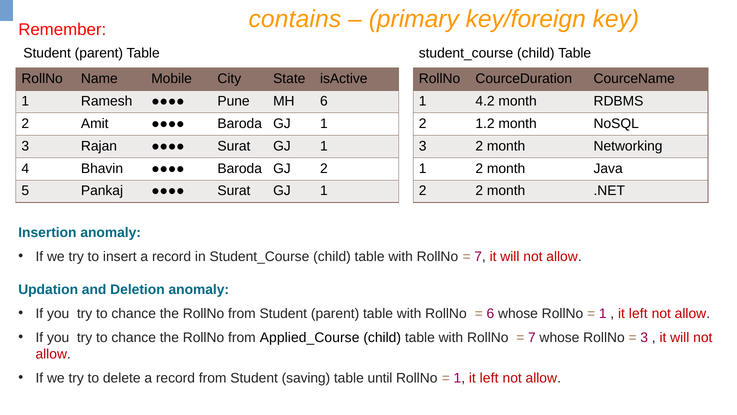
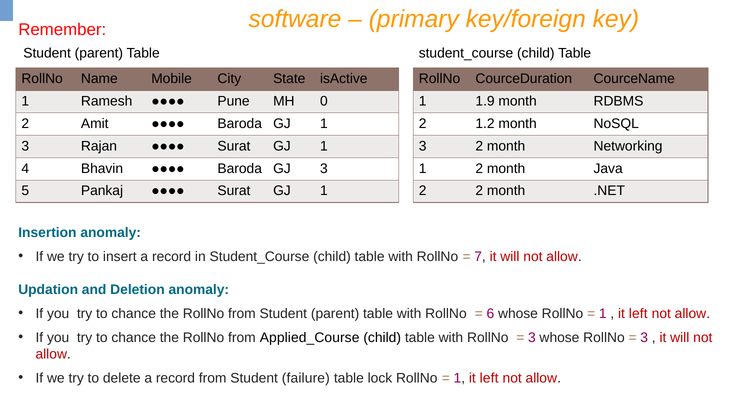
contains: contains -> software (295, 19)
MH 6: 6 -> 0 (324, 101)
4.2: 4.2 -> 1.9 (485, 101)
GJ 2: 2 -> 3 (324, 168)
7: 7 -> 3 (532, 337)
saving: saving -> failure (306, 378)
until: until -> lock (380, 378)
